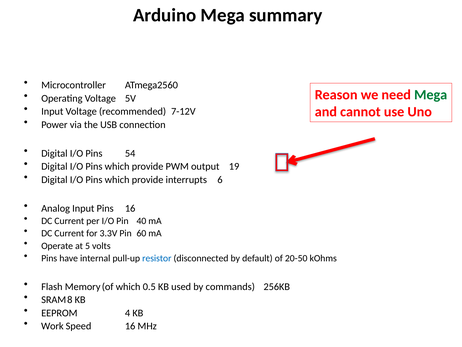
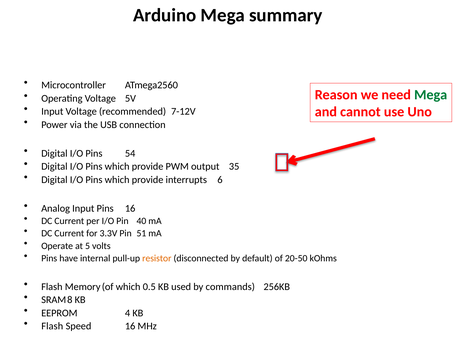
19: 19 -> 35 (234, 166)
60: 60 -> 51 (141, 233)
resistor colour: blue -> orange (157, 258)
Work: Work -> Flash (52, 326)
